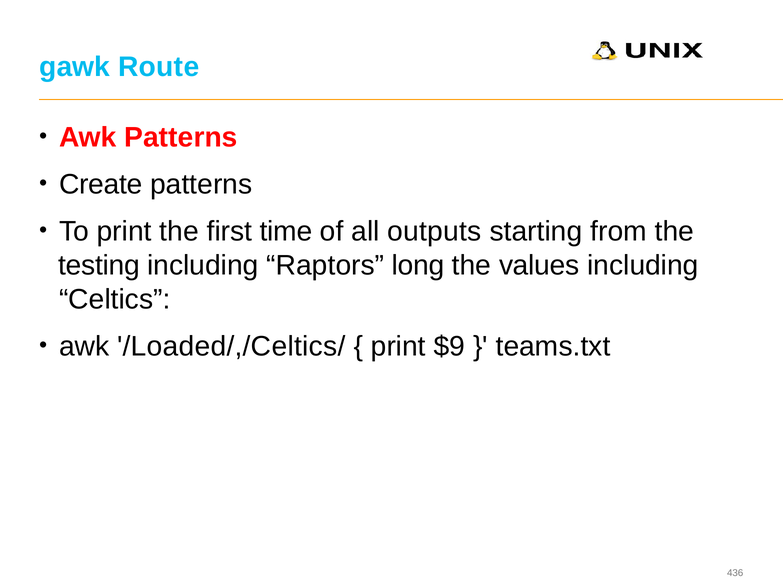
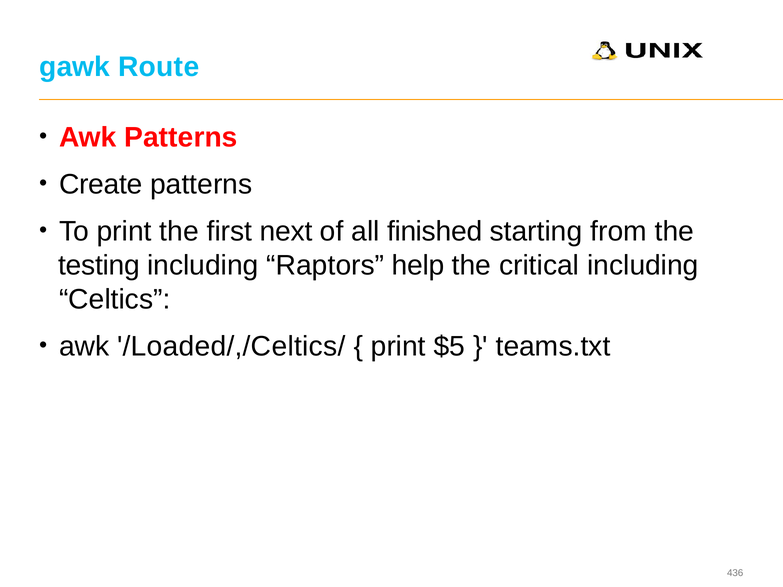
time: time -> next (286, 231)
outputs: outputs -> finished (435, 231)
long: long -> help (418, 265)
values: values -> critical (539, 265)
$9: $9 -> $5 (449, 346)
